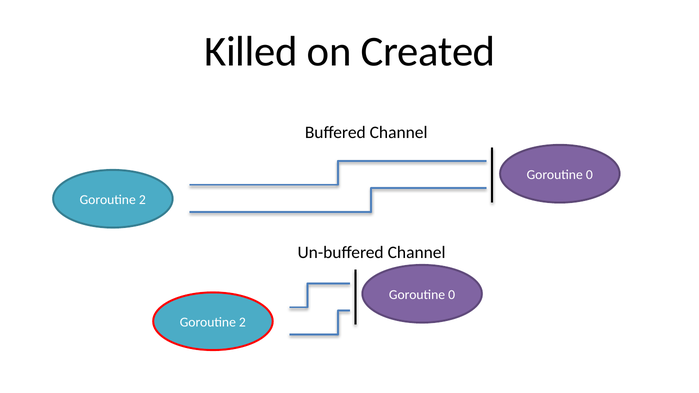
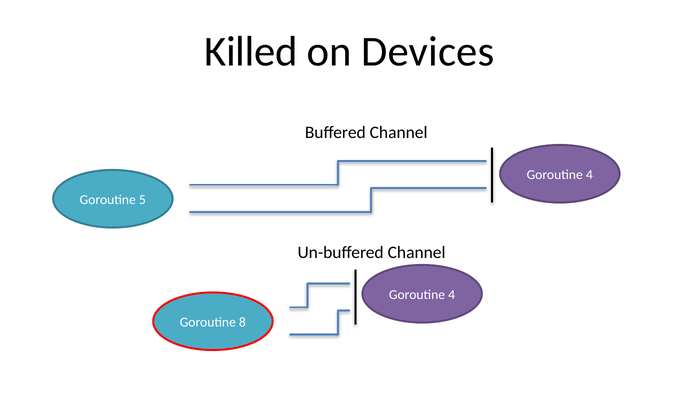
Created: Created -> Devices (428, 51)
0: 0 -> 4 (589, 175)
2: 2 -> 5 (142, 200)
0: 0 -> 4 (452, 295)
2: 2 -> 8 (242, 322)
